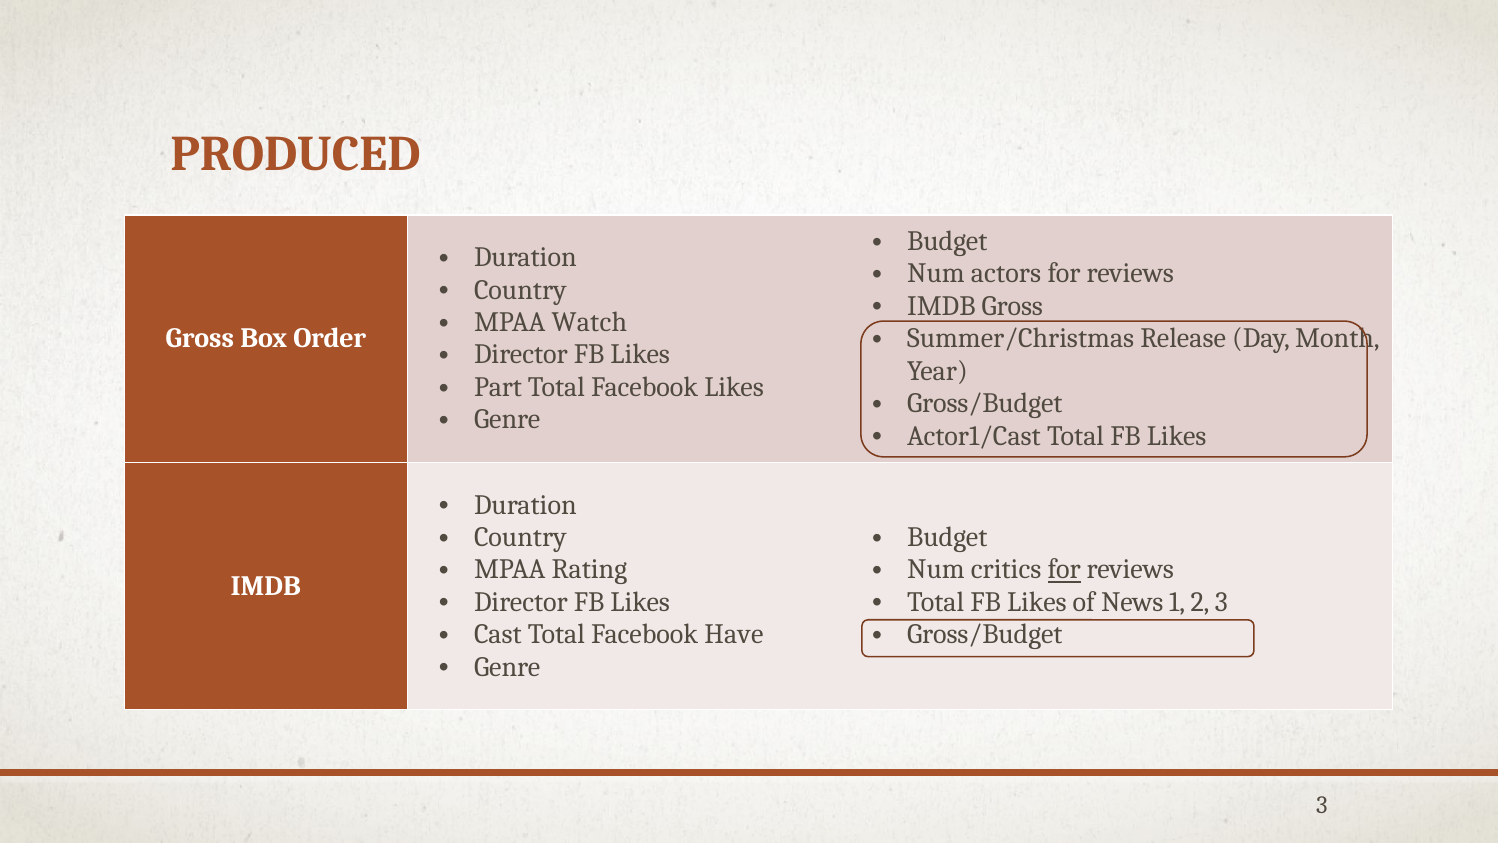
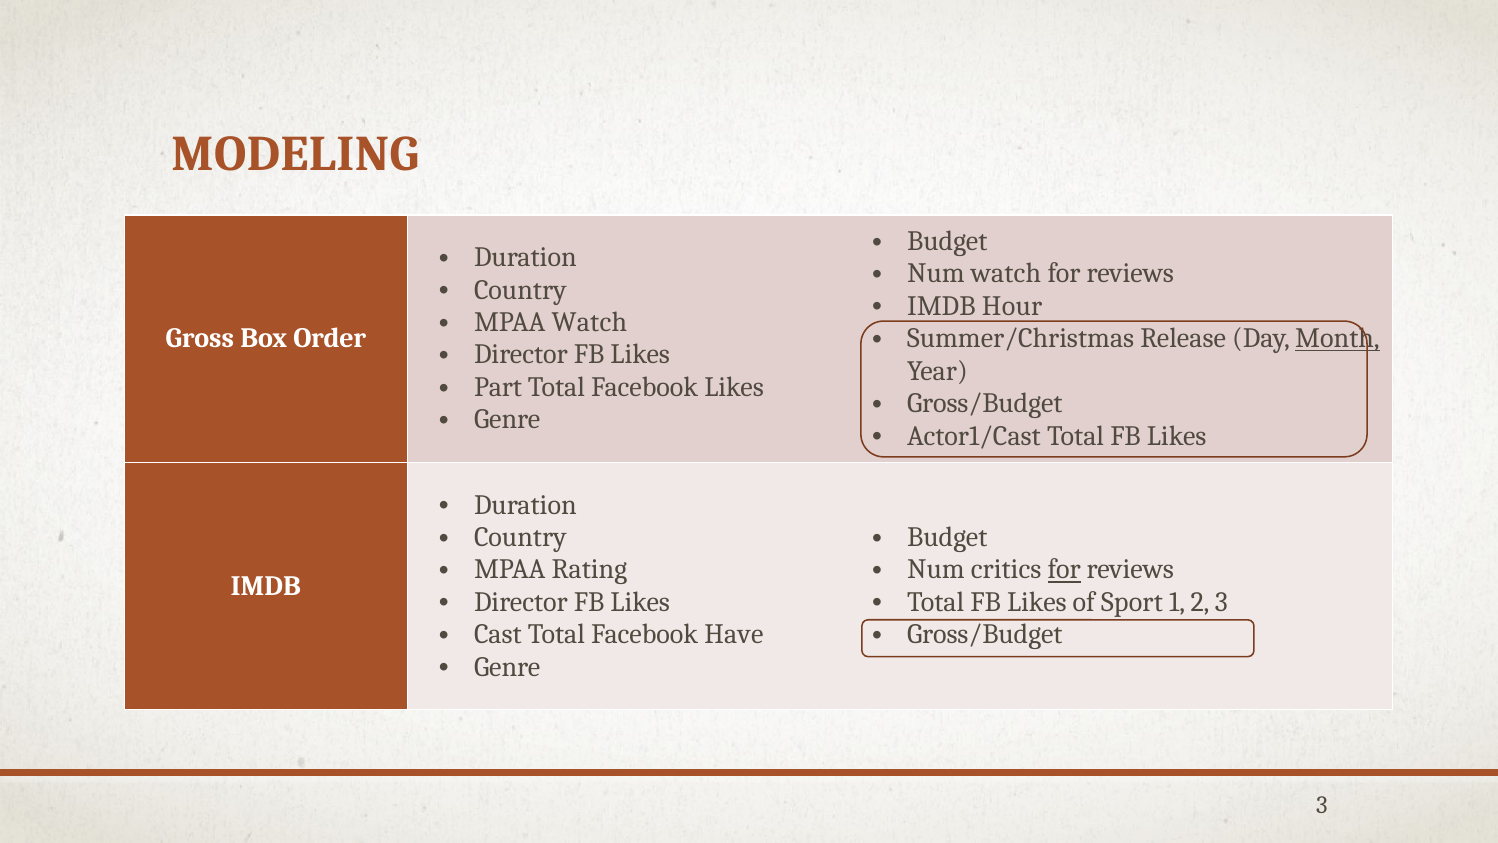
PRODUCED: PRODUCED -> MODELING (295, 154)
Num actors: actors -> watch (1006, 273)
IMDB Gross: Gross -> Hour (1012, 306)
Month underline: none -> present (1337, 338)
News: News -> Sport (1132, 602)
